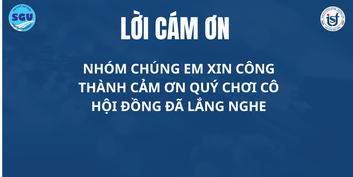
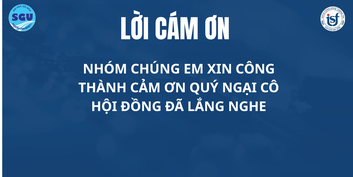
CHƠI: CHƠI -> NGẠI (239, 88)
